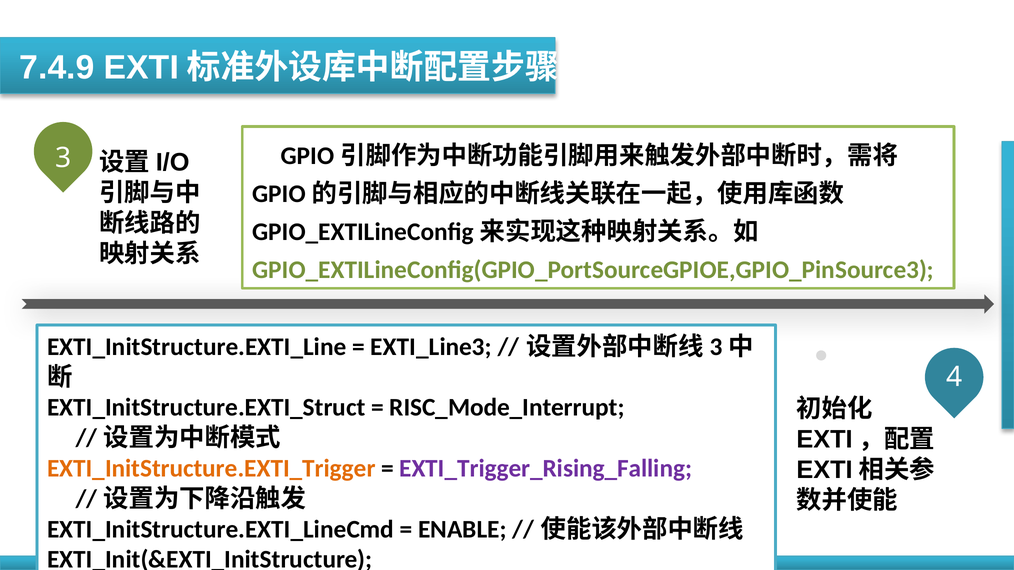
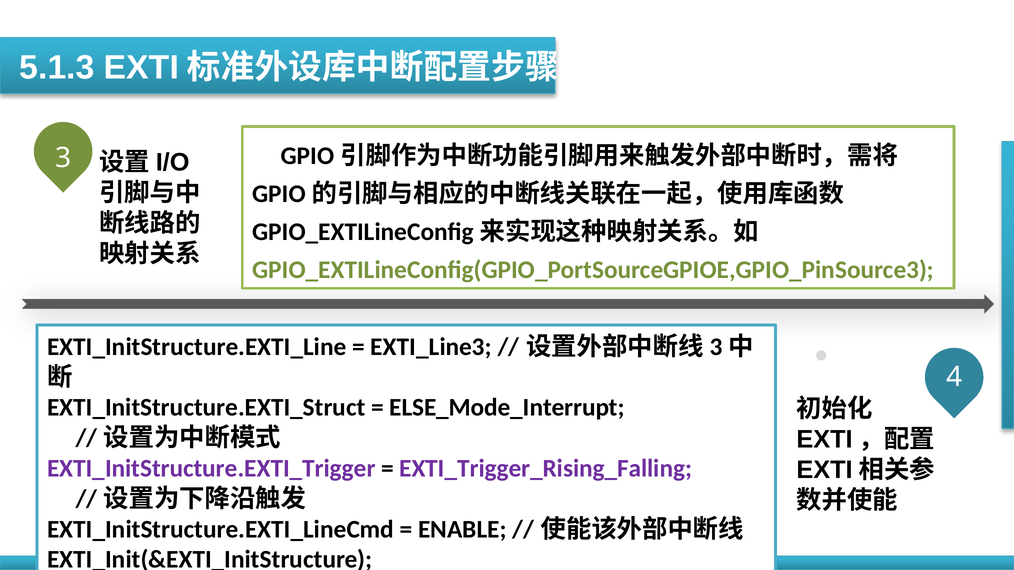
7.4.9: 7.4.9 -> 5.1.3 (57, 68)
RISC_Mode_Interrupt: RISC_Mode_Interrupt -> ELSE_Mode_Interrupt (507, 408)
EXTI_InitStructure.EXTI_Trigger colour: orange -> purple (211, 469)
